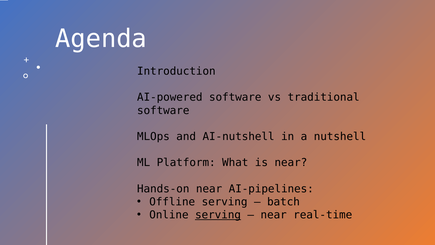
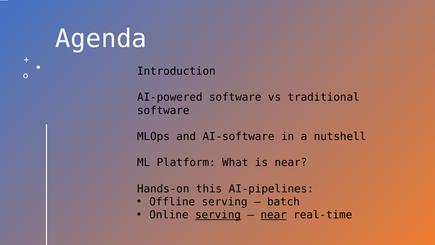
AI-nutshell: AI-nutshell -> AI-software (239, 136)
Hands-on near: near -> this (209, 189)
near underline: none -> present (274, 215)
